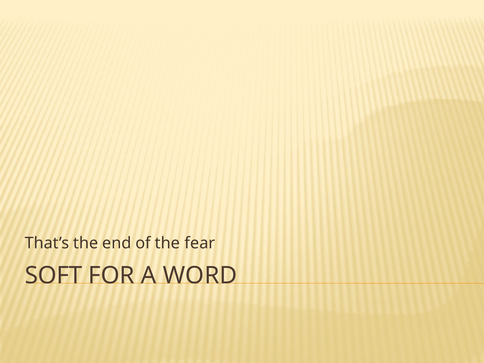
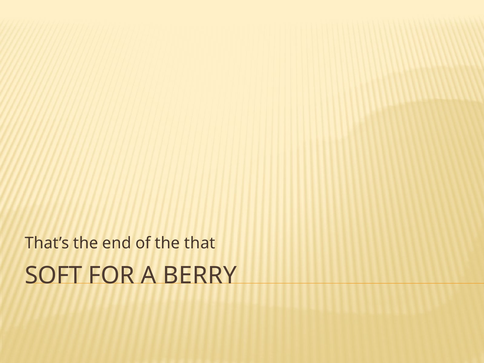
fear: fear -> that (200, 243)
WORD: WORD -> BERRY (200, 275)
